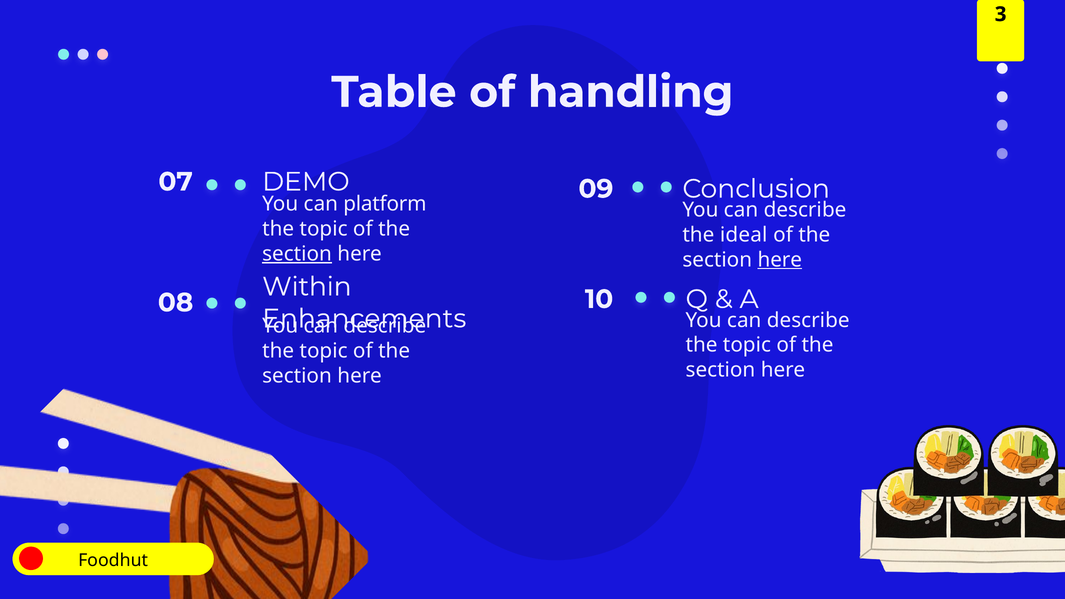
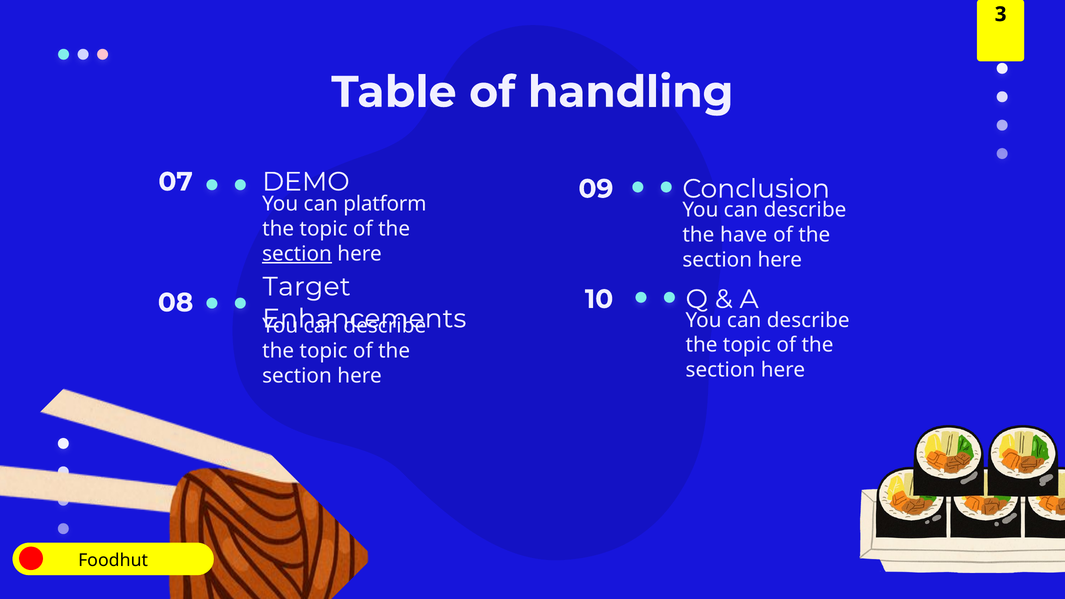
ideal: ideal -> have (744, 235)
here underline: present -> none (780, 260)
Within: Within -> Target (307, 287)
